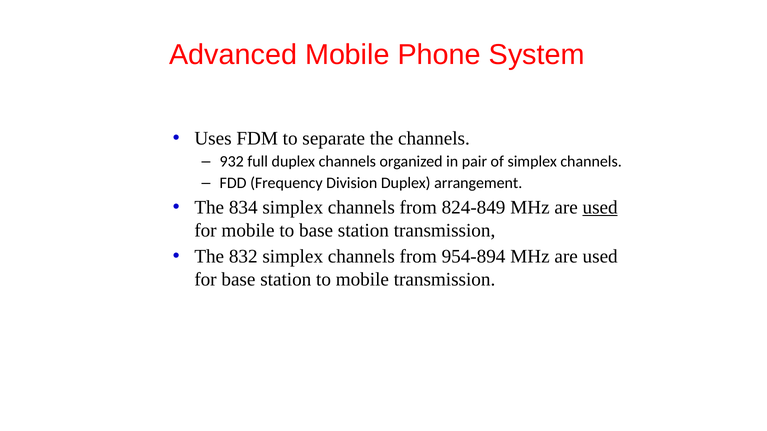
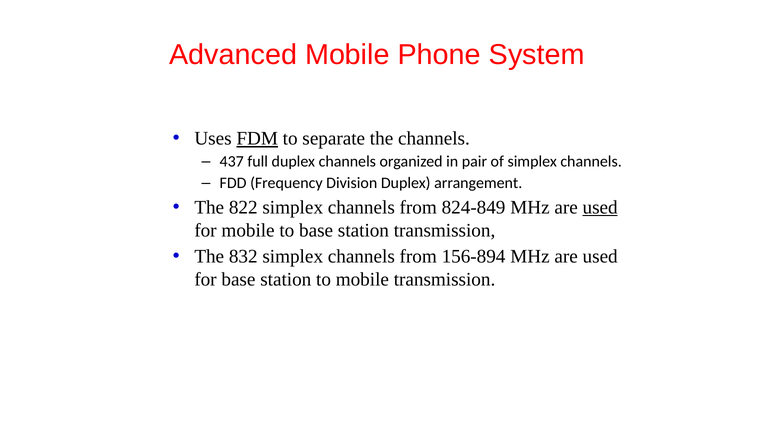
FDM underline: none -> present (257, 139)
932: 932 -> 437 (232, 162)
834: 834 -> 822 (243, 208)
954-894: 954-894 -> 156-894 (474, 257)
